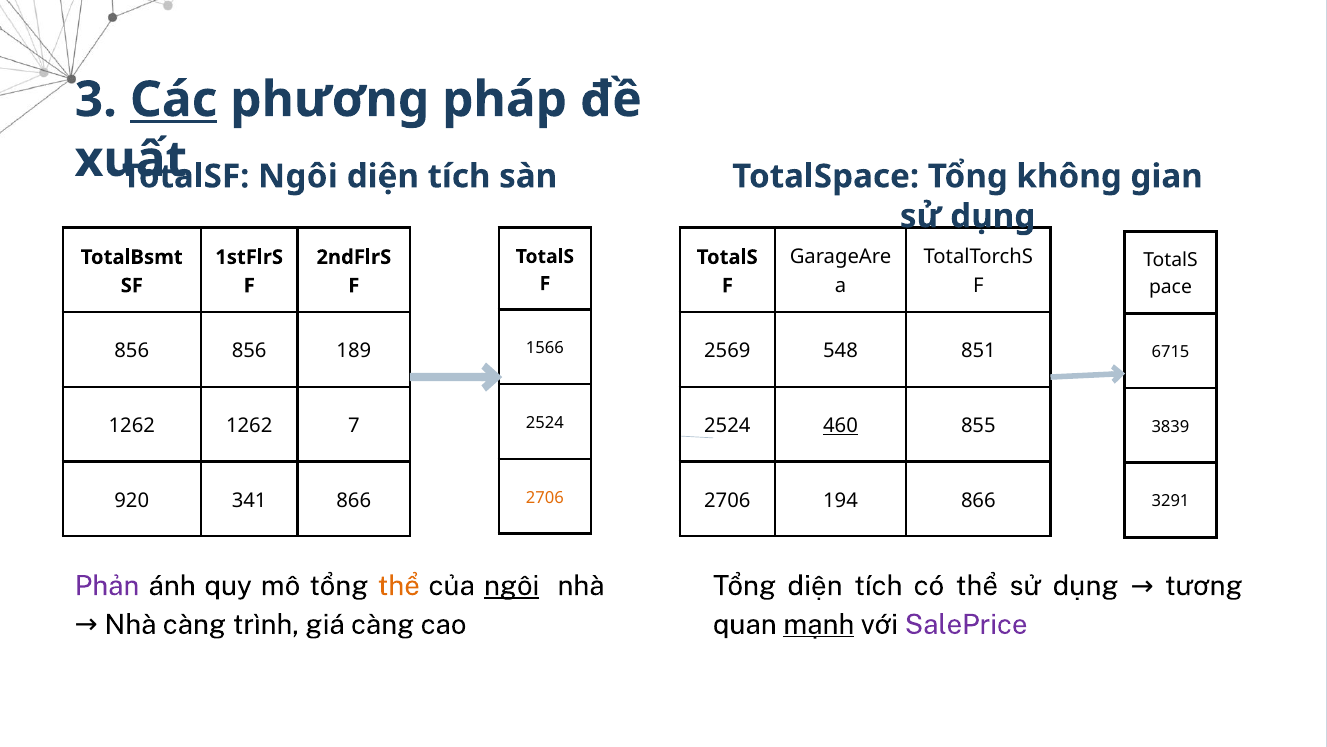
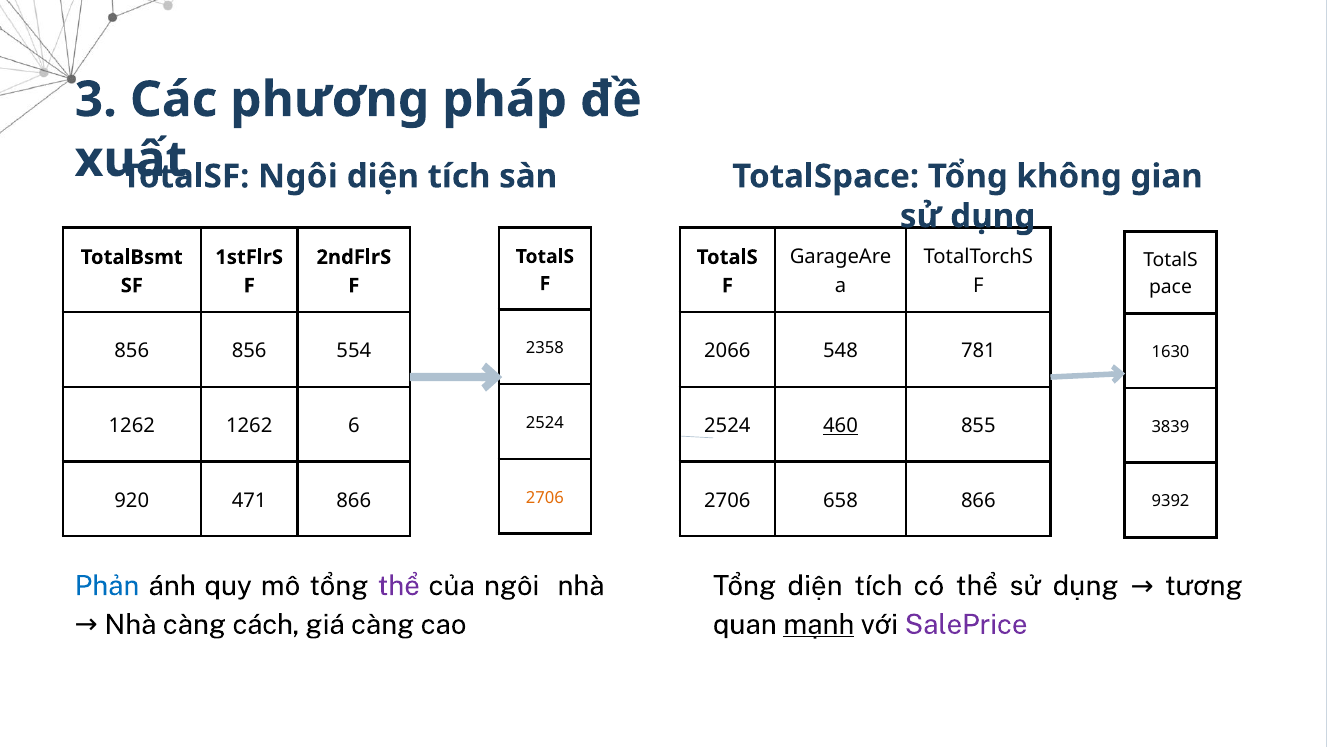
Các underline: present -> none (174, 100)
1566: 1566 -> 2358 (545, 348)
189: 189 -> 554 (354, 351)
2569: 2569 -> 2066 (727, 351)
851: 851 -> 781 (978, 351)
6715: 6715 -> 1630 (1171, 352)
7: 7 -> 6 (354, 425)
341: 341 -> 471 (249, 500)
194: 194 -> 658 (841, 500)
3291: 3291 -> 9392 (1171, 501)
Phản colour: purple -> blue (107, 585)
thể colour: orange -> purple (399, 585)
ngôi underline: present -> none (512, 585)
trình: trình -> cách (266, 624)
